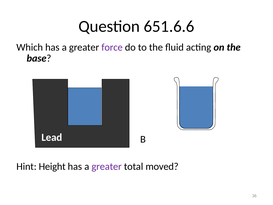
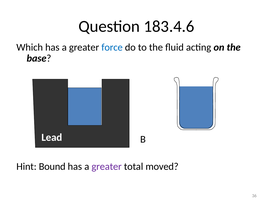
651.6.6: 651.6.6 -> 183.4.6 (169, 26)
force colour: purple -> blue (112, 47)
Height: Height -> Bound (52, 166)
